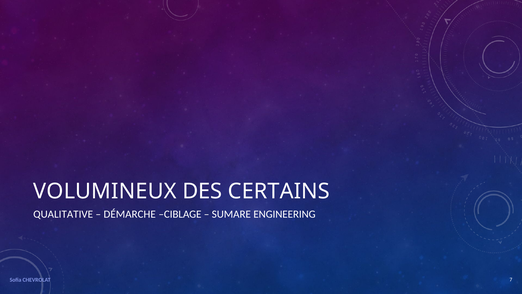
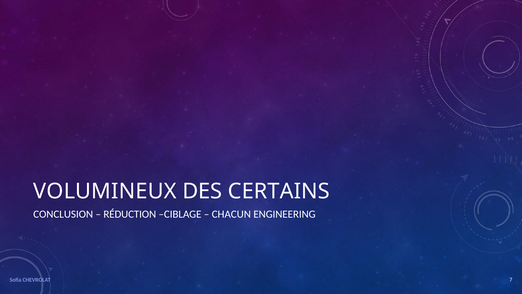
QUALITATIVE: QUALITATIVE -> CONCLUSION (63, 214)
DÉMARCHE: DÉMARCHE -> RÉDUCTION (130, 214)
SUMARE: SUMARE -> CHACUN (231, 214)
